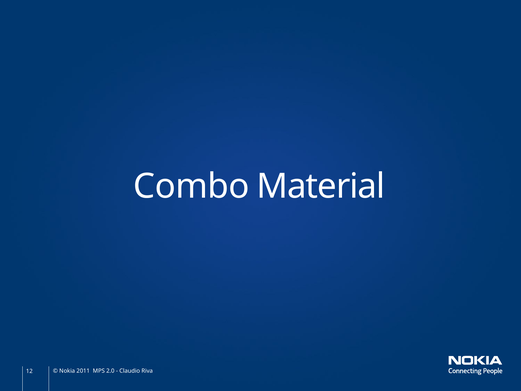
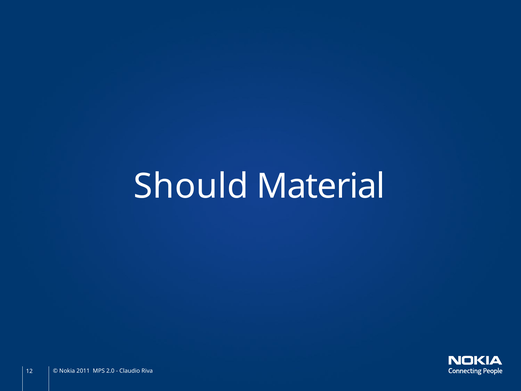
Combo: Combo -> Should (191, 186)
